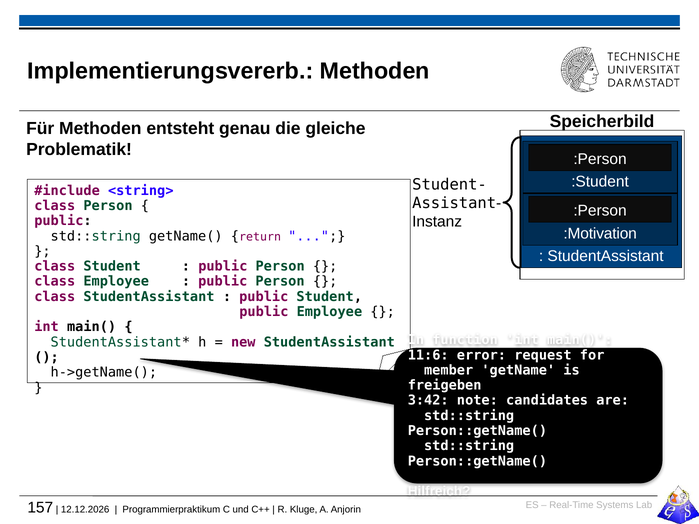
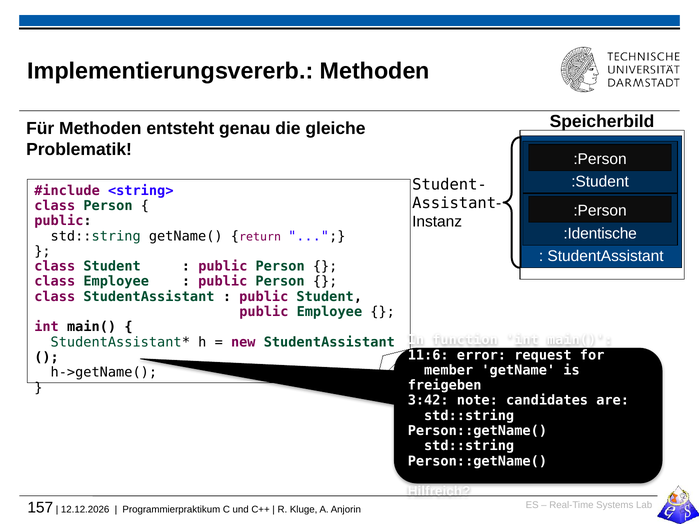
:Motivation: :Motivation -> :Identische (600, 234)
